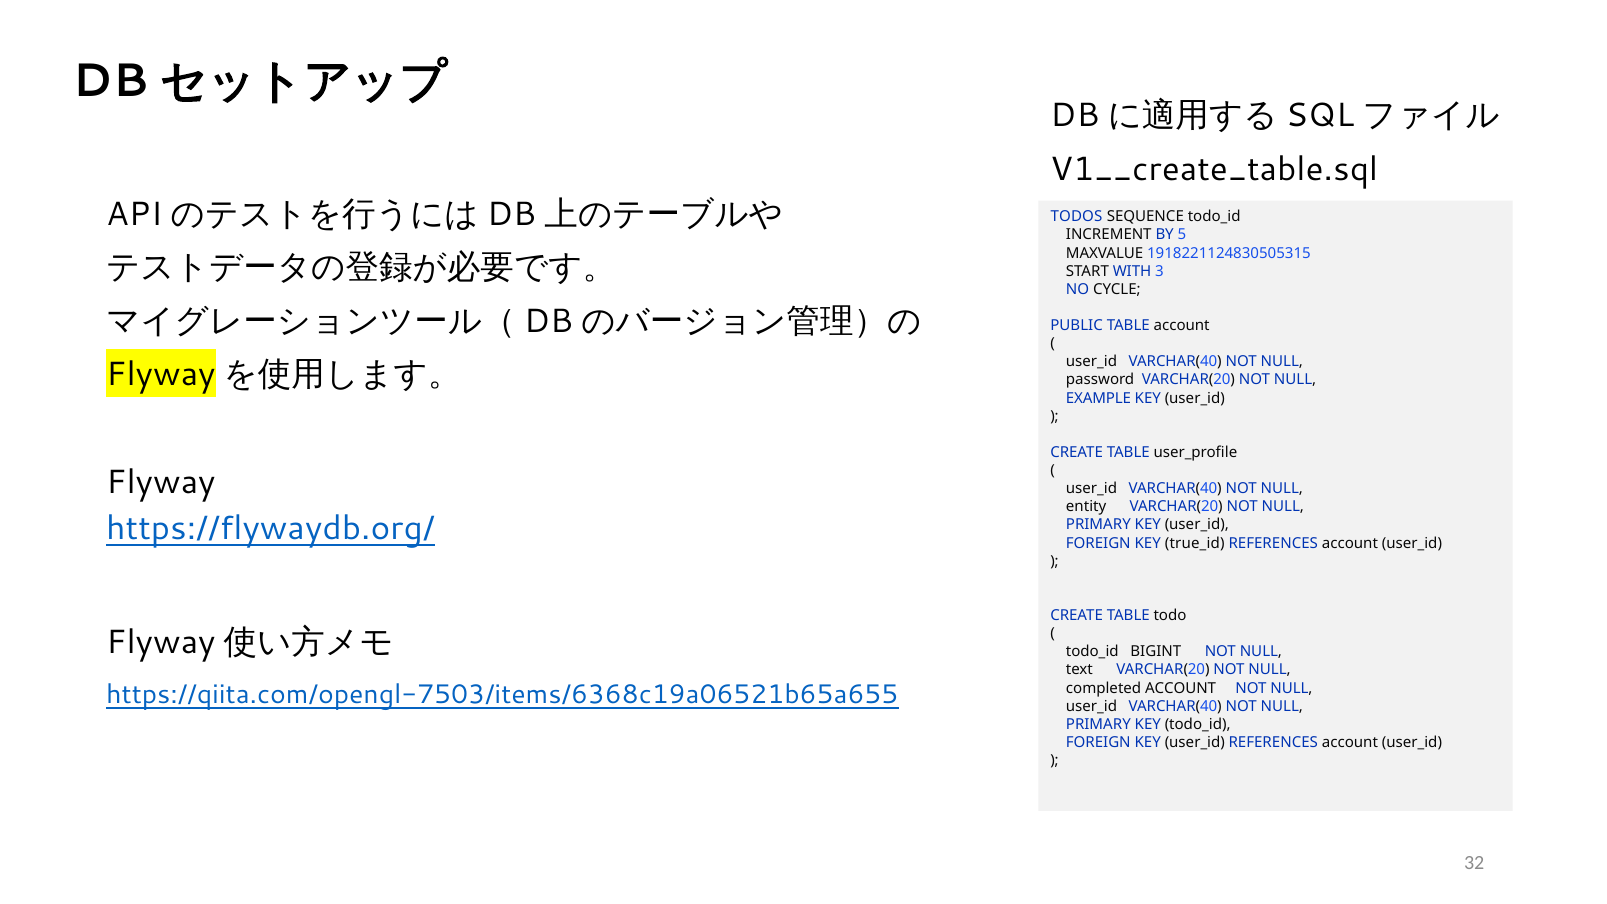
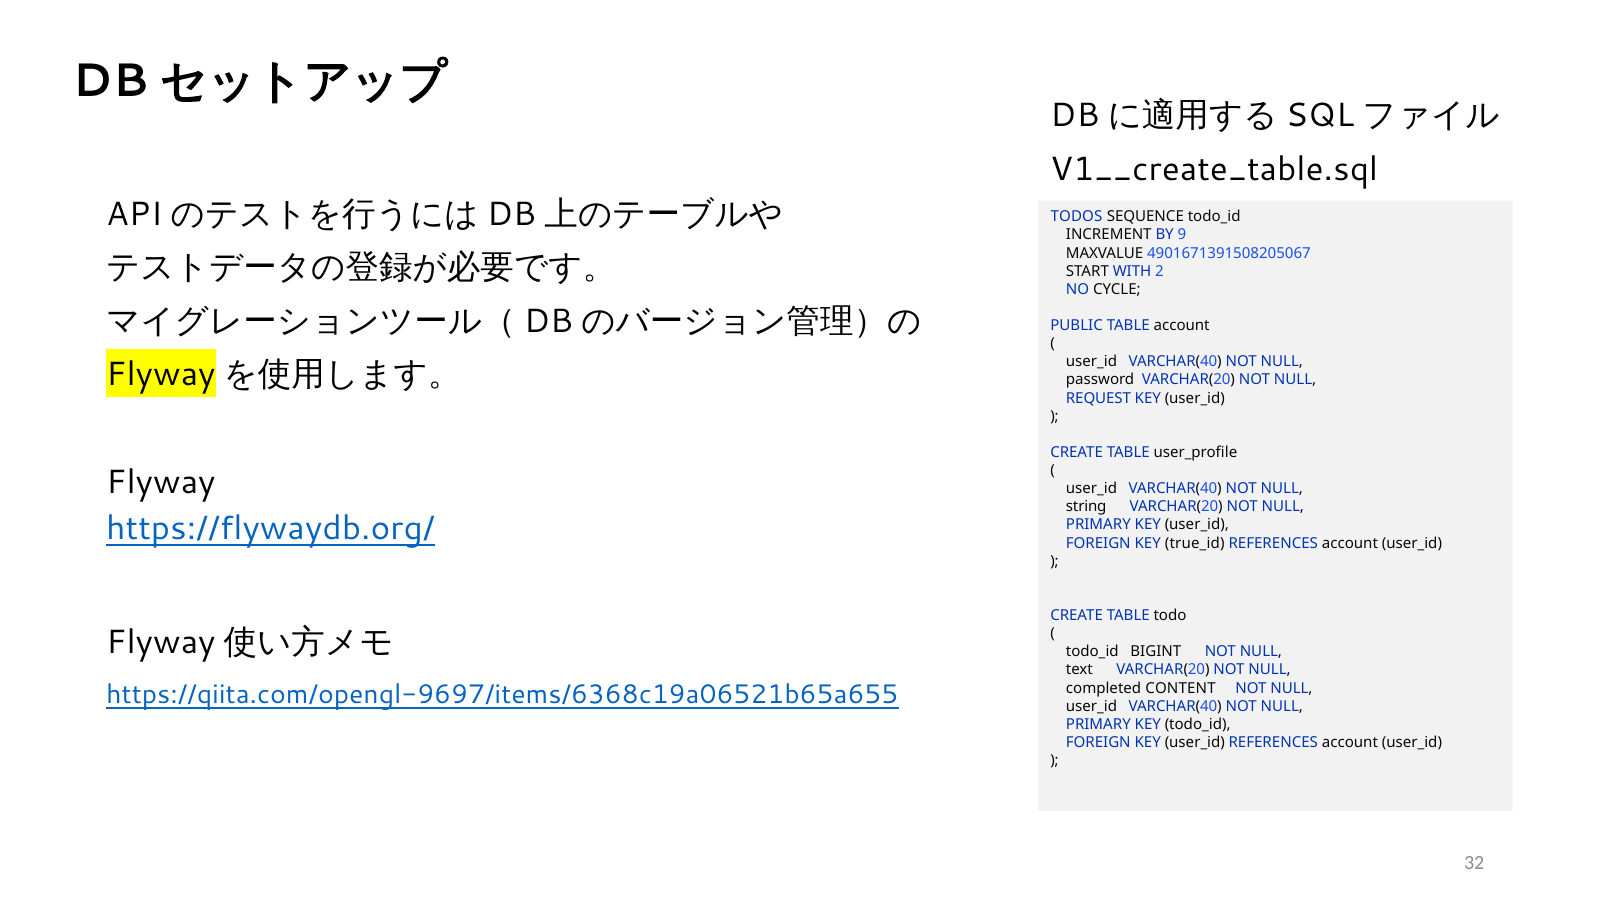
5: 5 -> 9 (1182, 235)
1918221124830505315: 1918221124830505315 -> 4901671391508205067 (1229, 253)
3: 3 -> 2 (1159, 271)
EXAMPLE: EXAMPLE -> REQUEST (1098, 398)
entity: entity -> string (1086, 507)
completed ACCOUNT: ACCOUNT -> CONTENT (1181, 688)
https://qiita.com/opengl-7503/items/6368c19a06521b65a655: https://qiita.com/opengl-7503/items/6368c19a06521b65a655 -> https://qiita.com/opengl-9697/items/6368c19a06521b65a655 (502, 694)
